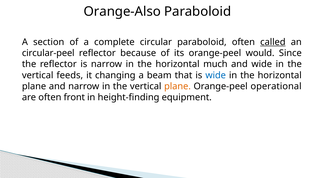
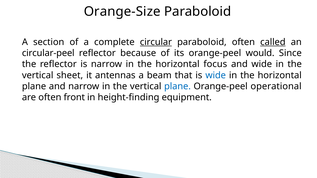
Orange-Also: Orange-Also -> Orange-Size (122, 12)
circular underline: none -> present (156, 42)
much: much -> focus (215, 64)
feeds: feeds -> sheet (70, 75)
changing: changing -> antennas (115, 75)
plane colour: orange -> blue (177, 86)
